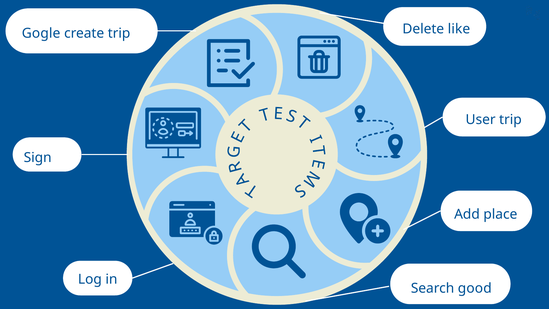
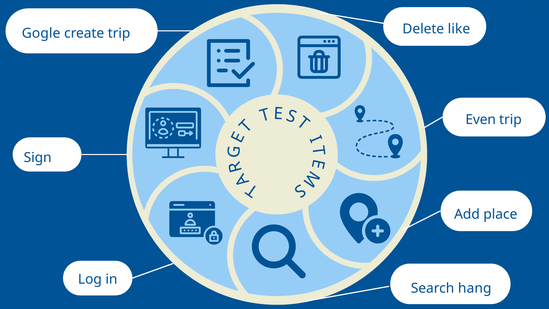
User: User -> Even (481, 120)
good: good -> hang (475, 288)
